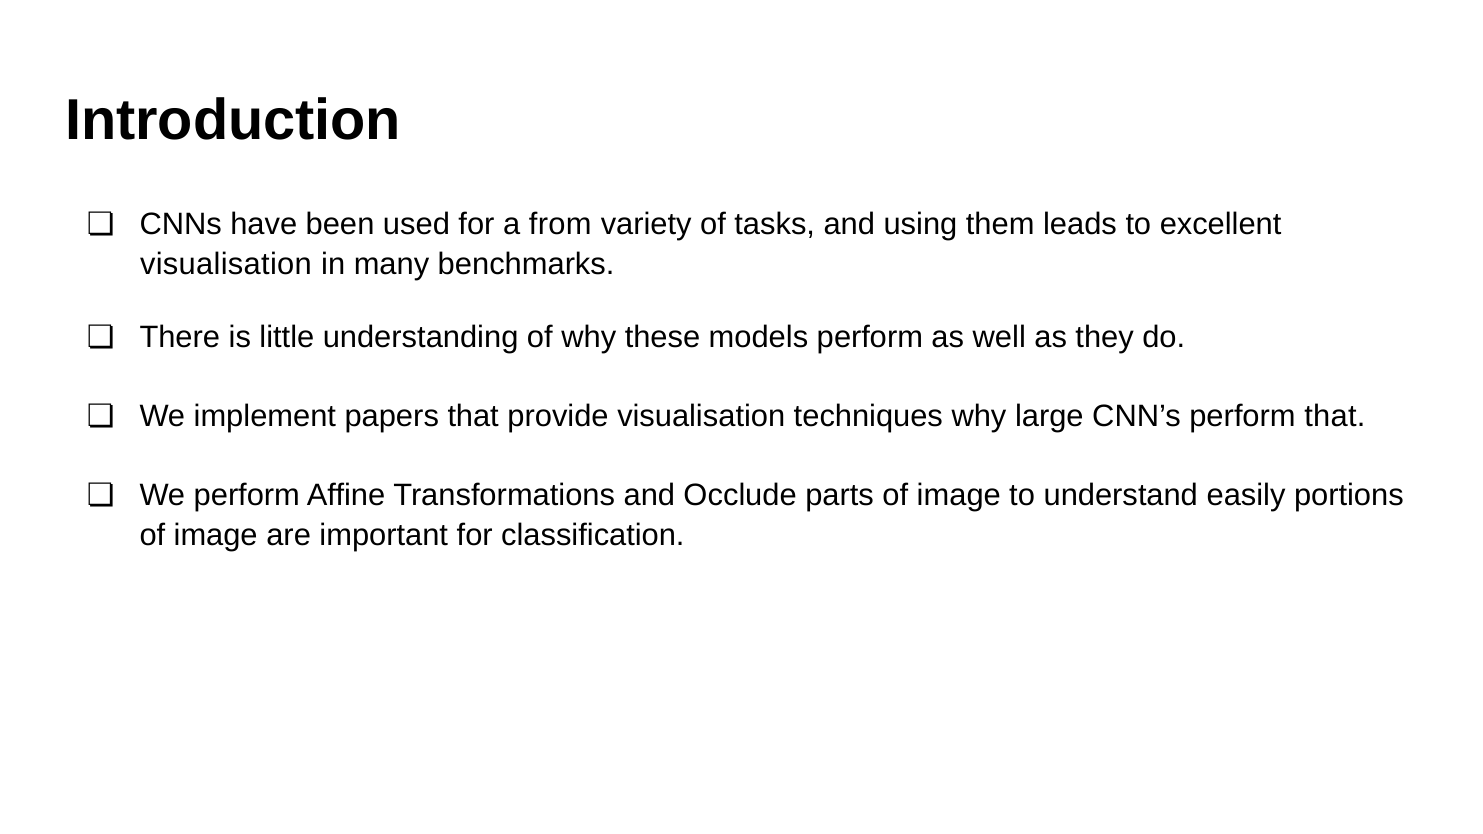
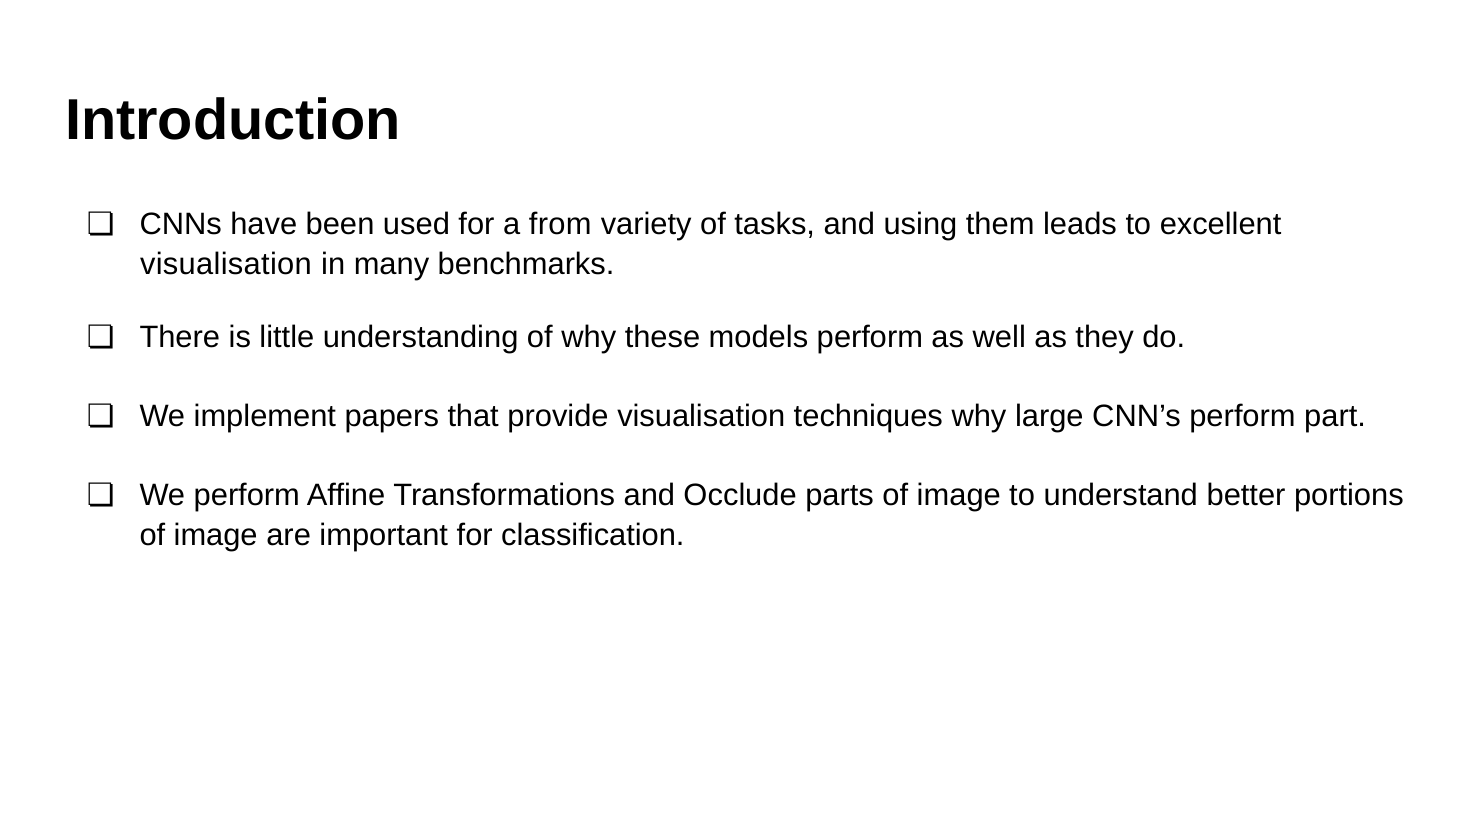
perform that: that -> part (1335, 417)
easily: easily -> better (1246, 496)
